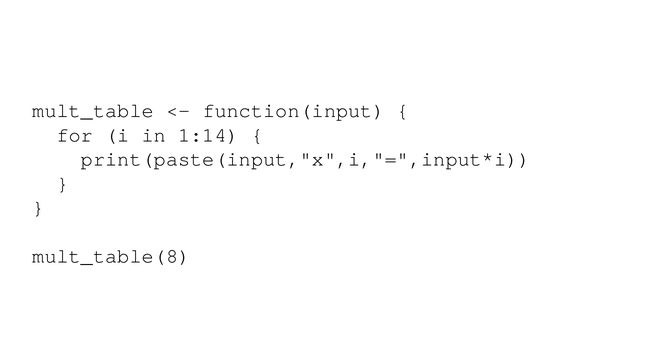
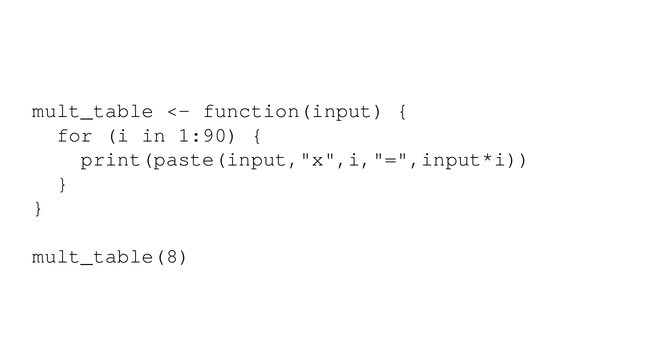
1:14: 1:14 -> 1:90 (209, 135)
